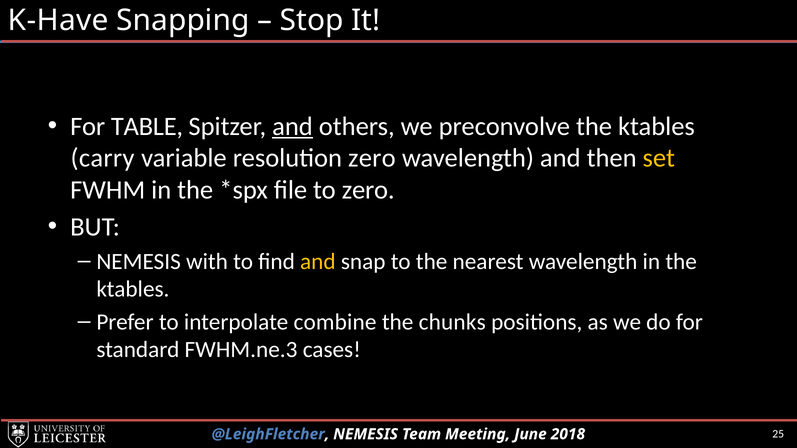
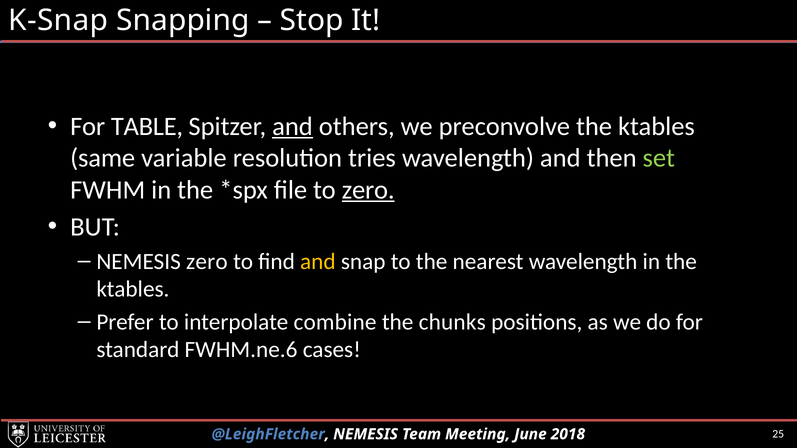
K-Have: K-Have -> K-Snap (58, 20)
carry: carry -> same (103, 158)
resolution zero: zero -> tries (372, 158)
set colour: yellow -> light green (659, 158)
zero underline: none -> present (368, 190)
NEMESIS with: with -> zero (207, 262)
FWHM.ne.3: FWHM.ne.3 -> FWHM.ne.6 (241, 350)
